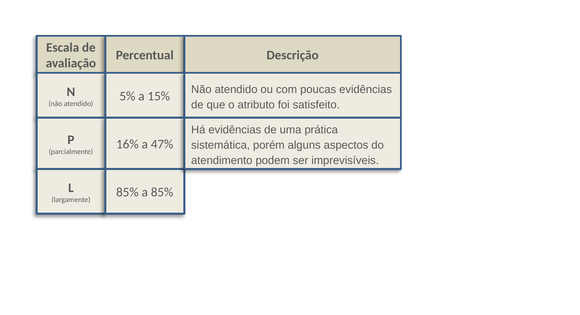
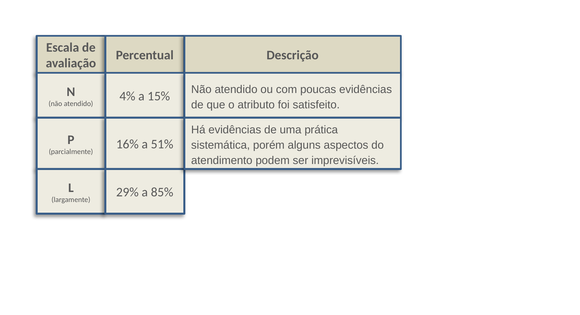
5%: 5% -> 4% (127, 96)
47%: 47% -> 51% (162, 144)
85%: 85% -> 29% (127, 192)
